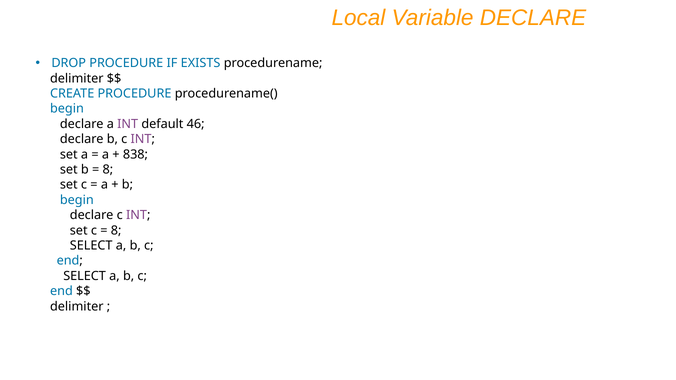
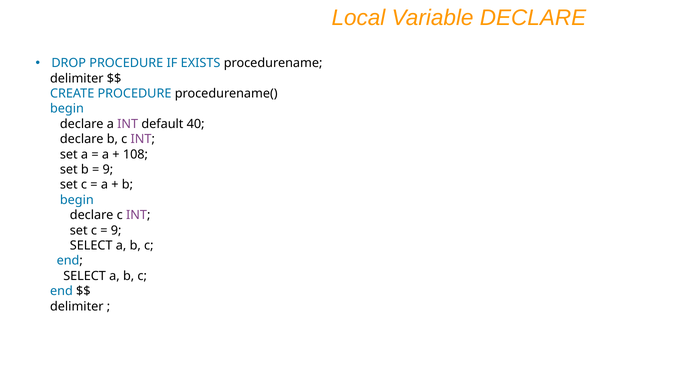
46: 46 -> 40 (196, 124)
838: 838 -> 108 (135, 155)
8: 8 -> 9 (108, 170)
8: 8 -> 9 (116, 231)
